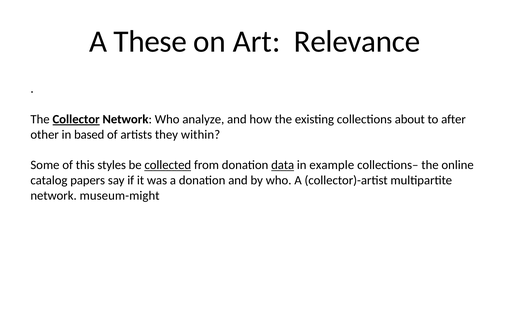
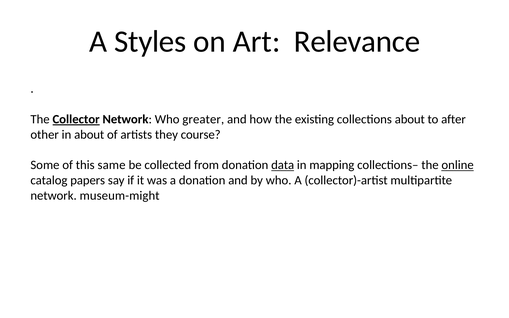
These: These -> Styles (150, 41)
analyze: analyze -> greater (203, 119)
in based: based -> about (89, 135)
within: within -> course (201, 135)
styles: styles -> same (112, 165)
collected underline: present -> none (168, 165)
example: example -> mapping (332, 165)
online underline: none -> present (458, 165)
